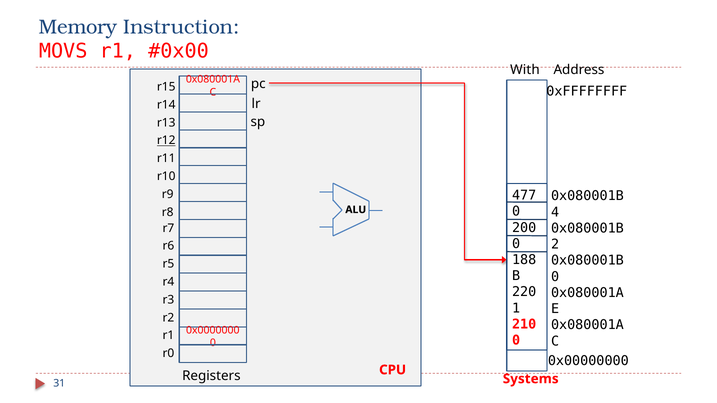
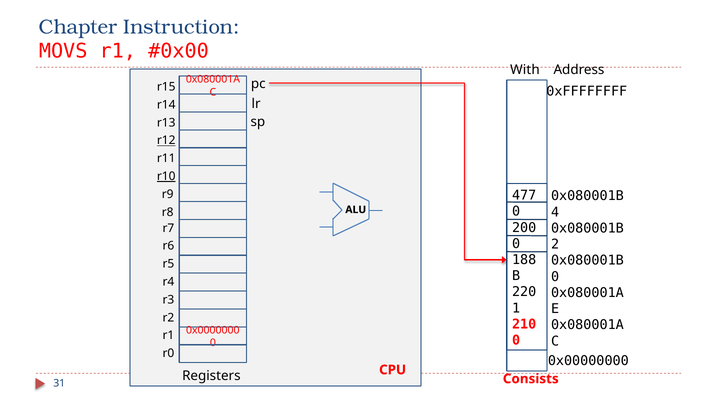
Memory: Memory -> Chapter (78, 27)
r10 underline: none -> present (166, 176)
Systems: Systems -> Consists (531, 379)
